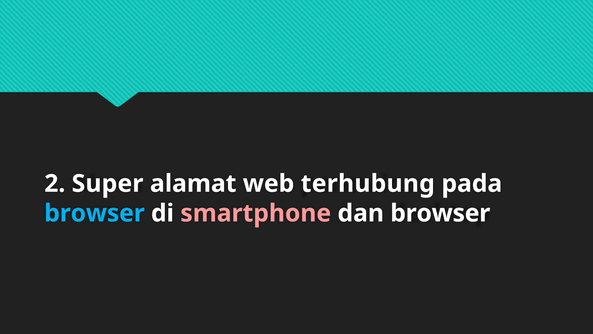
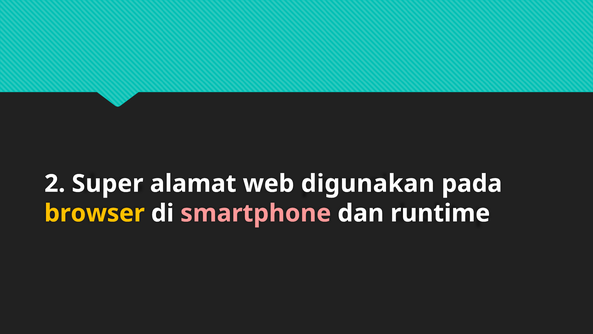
terhubung: terhubung -> digunakan (368, 183)
browser colour: light blue -> yellow (95, 213)
dan browser: browser -> runtime (440, 213)
